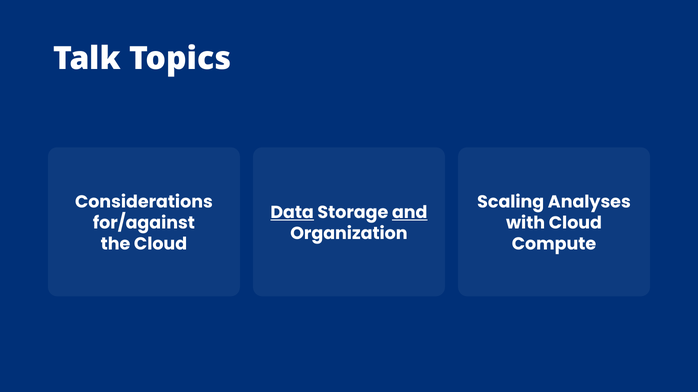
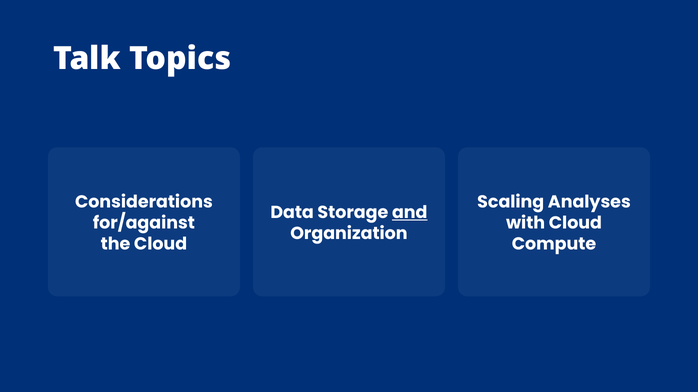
Data underline: present -> none (292, 213)
